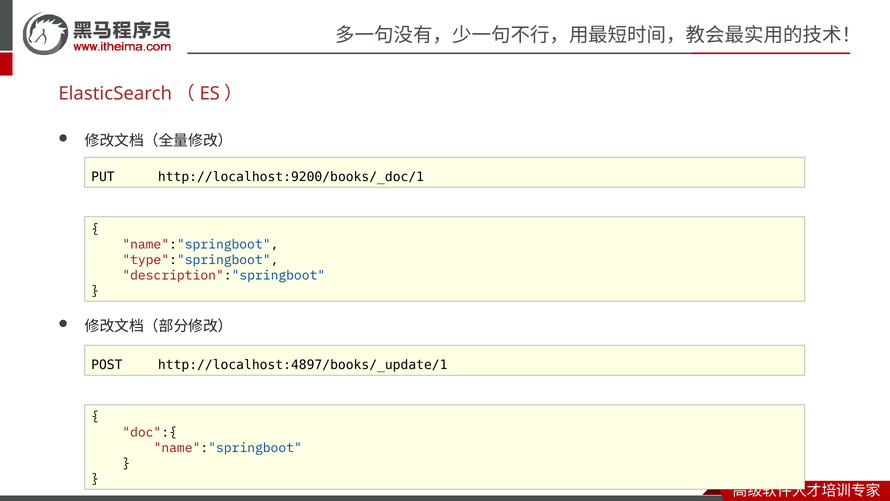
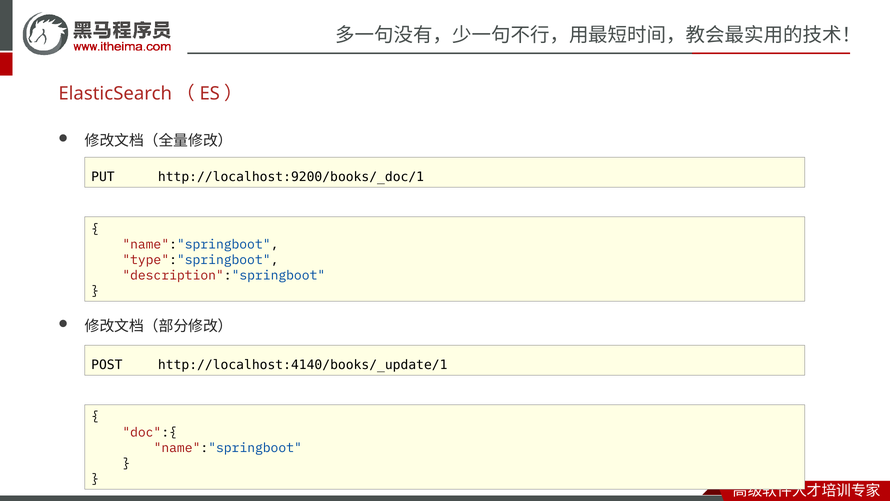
http://localhost:4897/books/_update/1: http://localhost:4897/books/_update/1 -> http://localhost:4140/books/_update/1 (303, 364)
